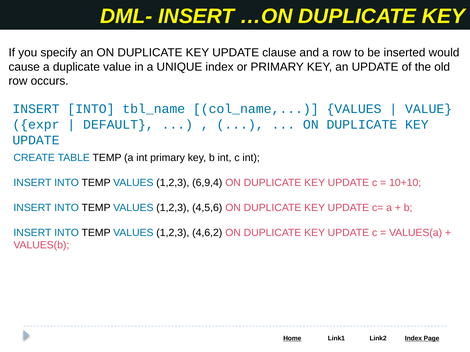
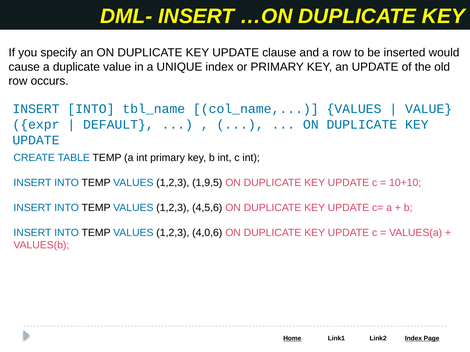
6,9,4: 6,9,4 -> 1,9,5 (207, 183)
4,6,2: 4,6,2 -> 4,0,6 (207, 233)
